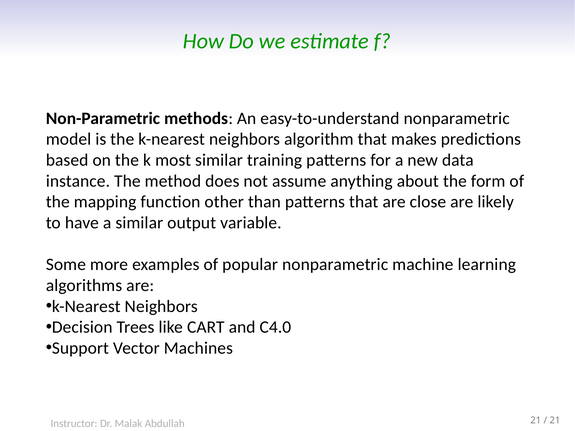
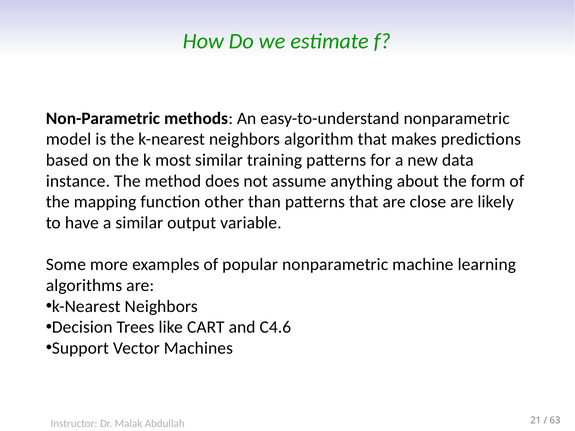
C4.0: C4.0 -> C4.6 (275, 328)
21: 21 -> 63 (555, 421)
